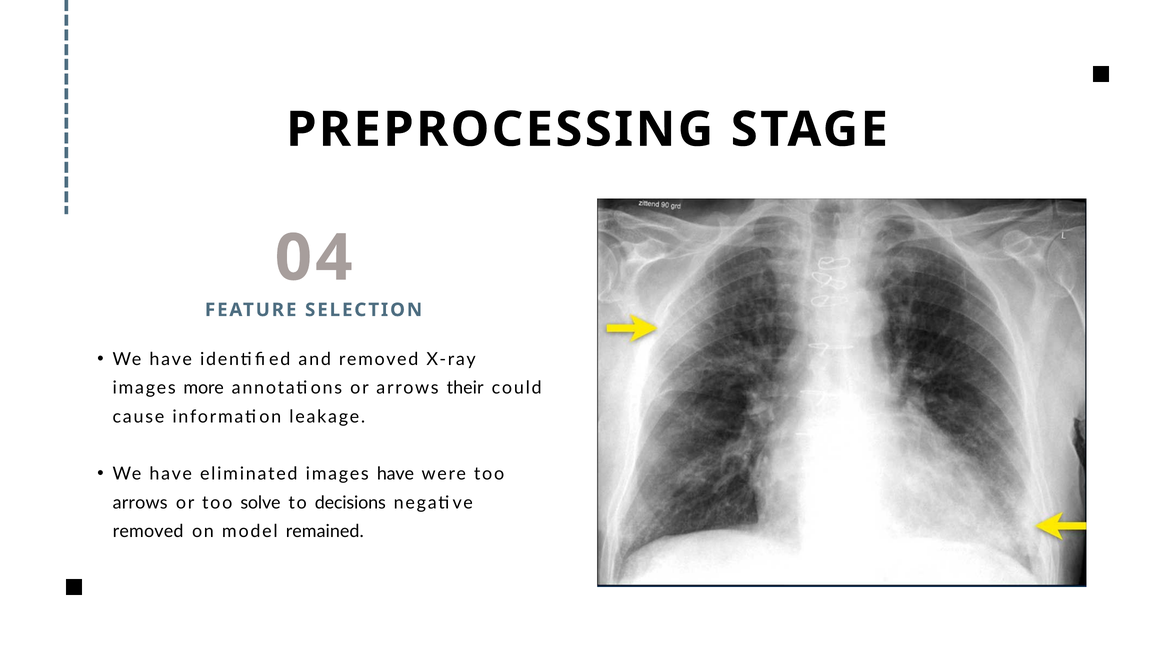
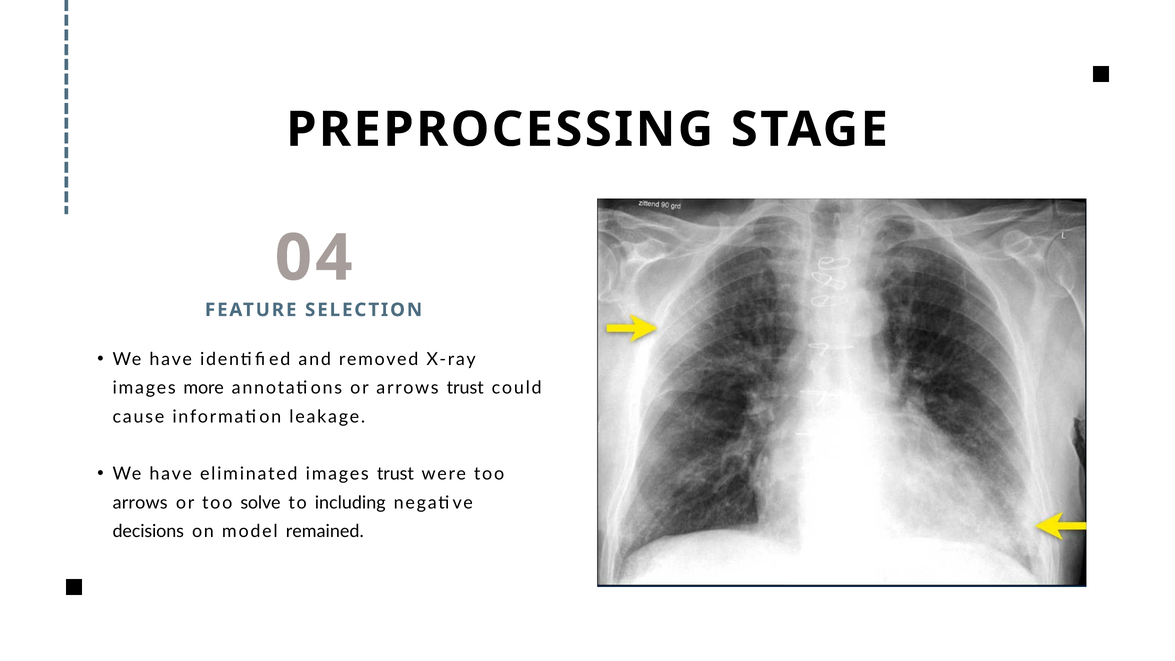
arrows their: their -> trust (465, 388)
images have: have -> trust (395, 474)
decisions: decisions -> including (350, 503)
removed: removed -> decisions (148, 531)
